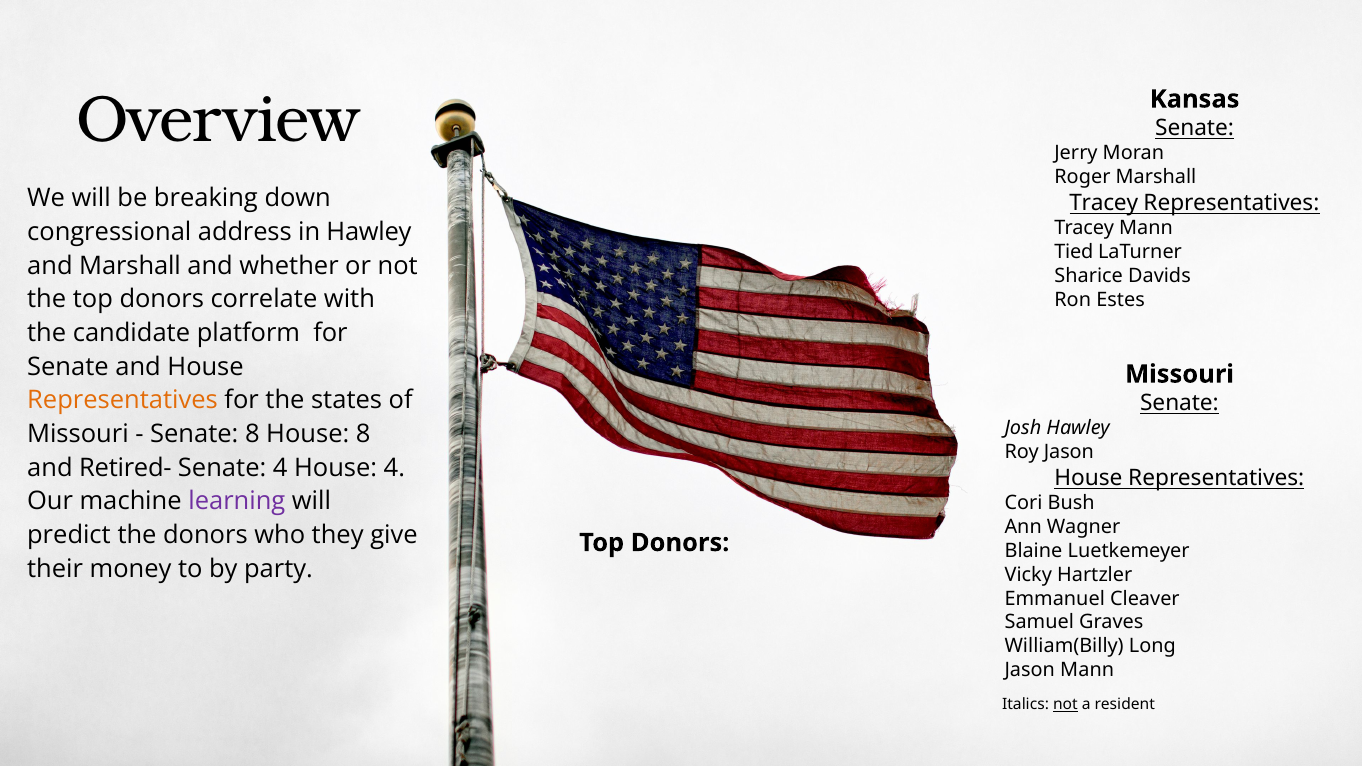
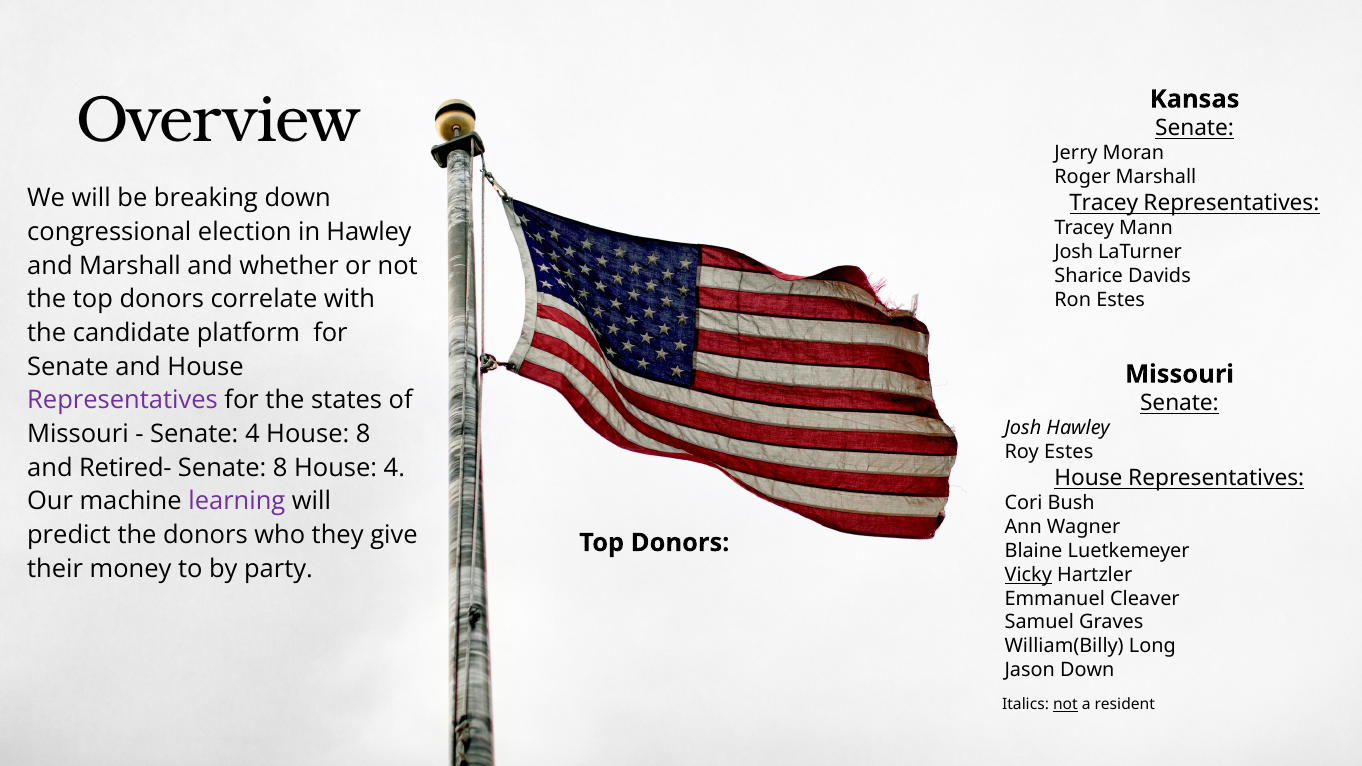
address: address -> election (245, 232)
Tied: Tied -> Josh (1074, 252)
Representatives colour: orange -> purple (123, 400)
Senate 8: 8 -> 4 (252, 434)
Roy Jason: Jason -> Estes (1069, 452)
Senate 4: 4 -> 8 (280, 468)
Vicky underline: none -> present (1028, 575)
Jason Mann: Mann -> Down (1087, 670)
